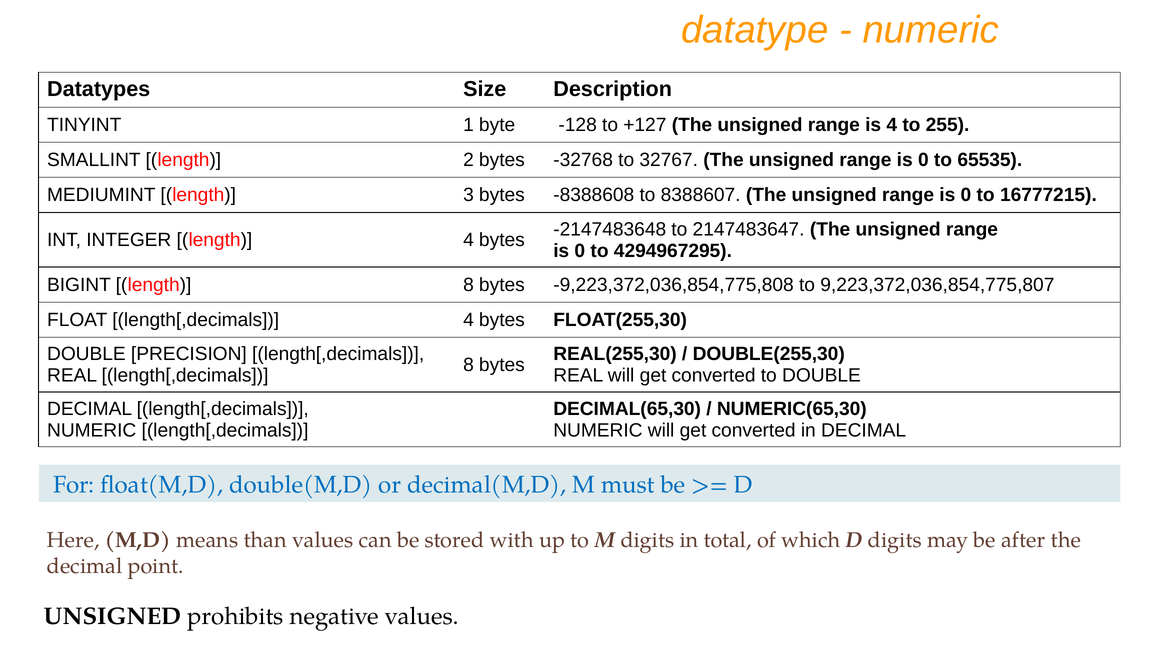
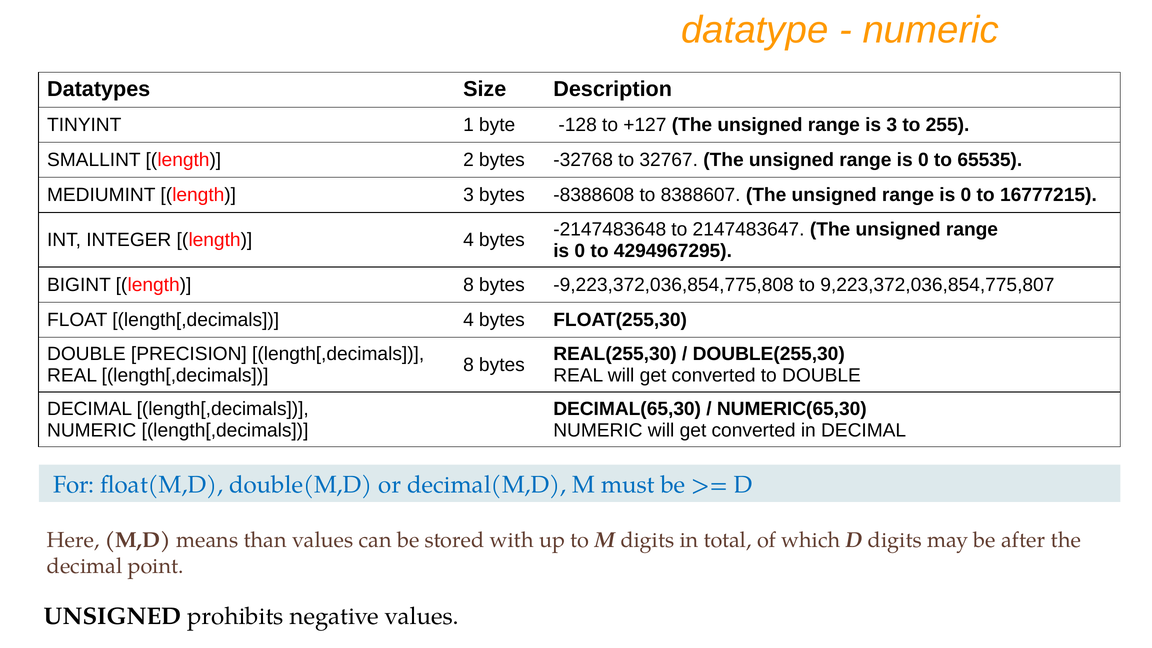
is 4: 4 -> 3 (892, 125)
